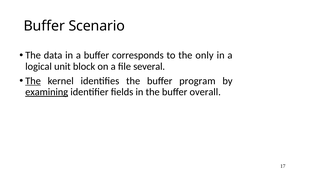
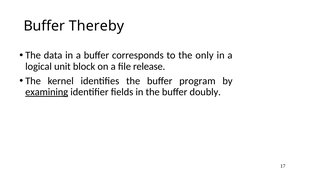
Scenario: Scenario -> Thereby (97, 26)
several: several -> release (149, 66)
The underline: present -> none (33, 81)
overall: overall -> doubly (205, 92)
